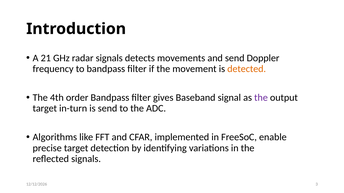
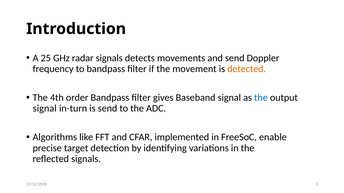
21: 21 -> 25 (46, 58)
the colour: purple -> blue (261, 98)
target: target -> signal (45, 109)
